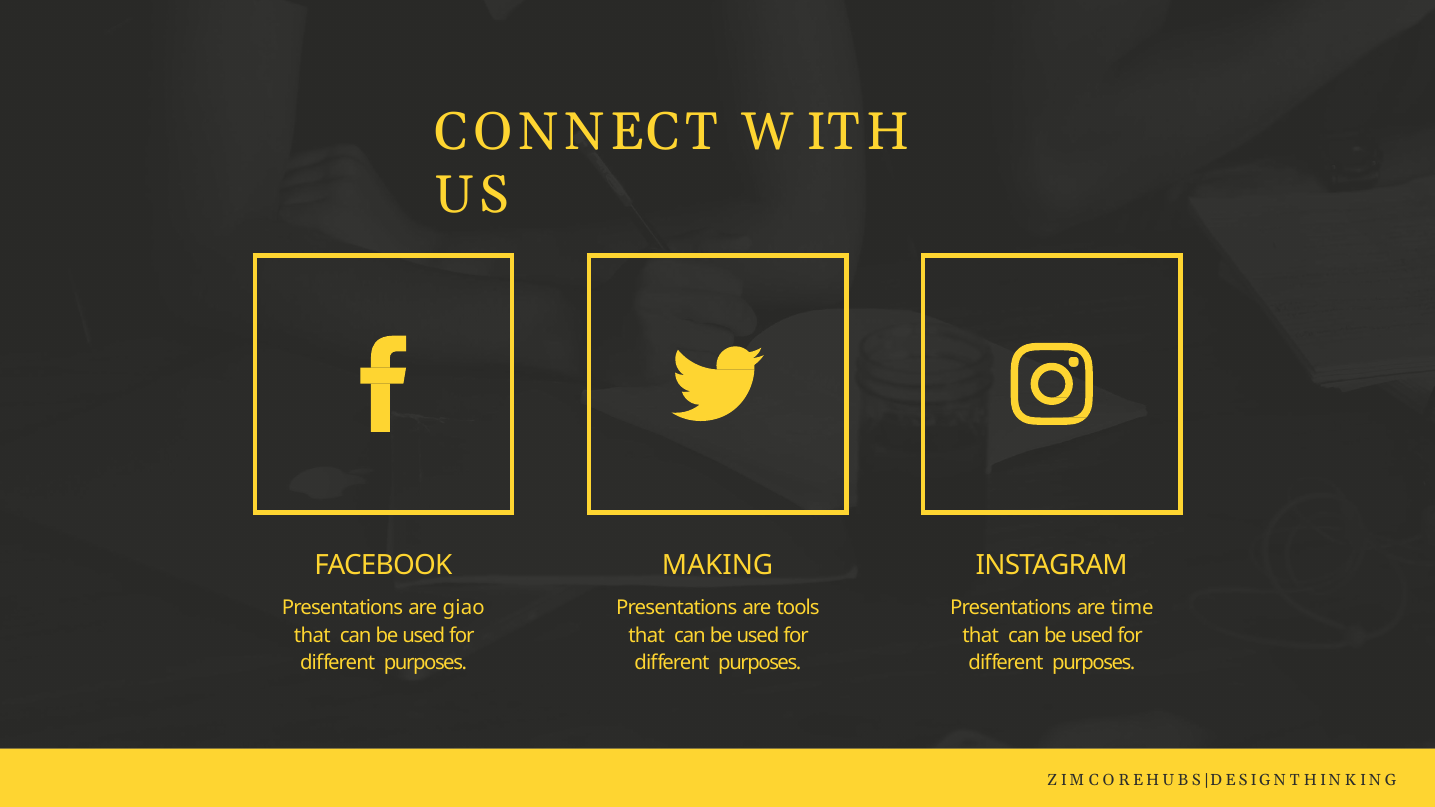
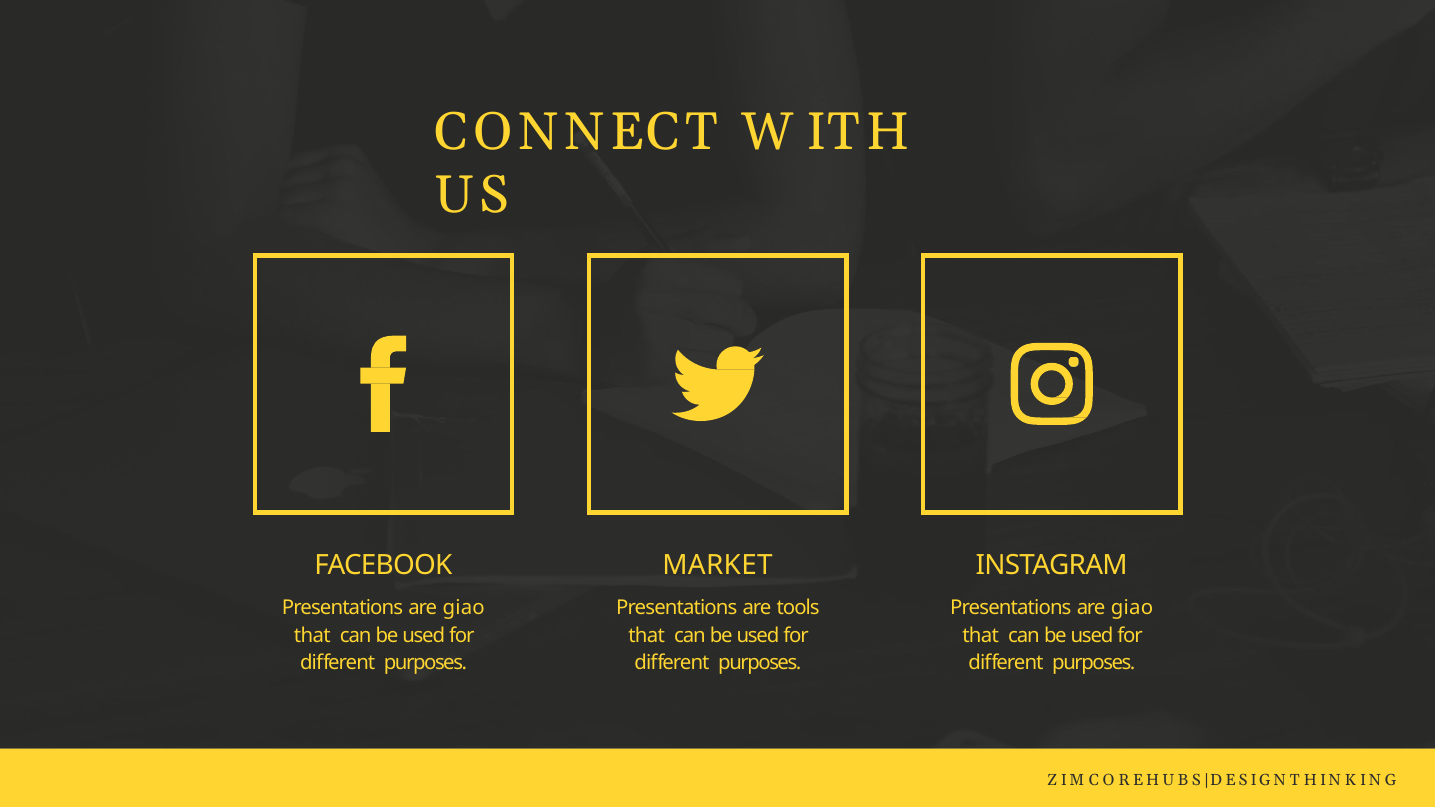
MAKING: MAKING -> MARKET (718, 565)
time: time -> giao (1132, 608)
